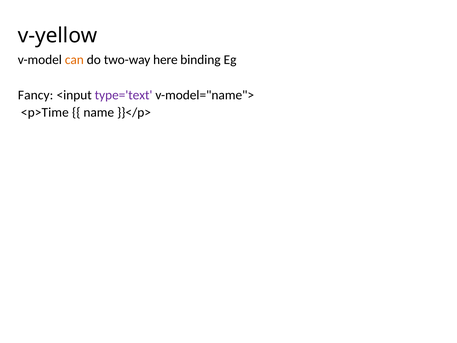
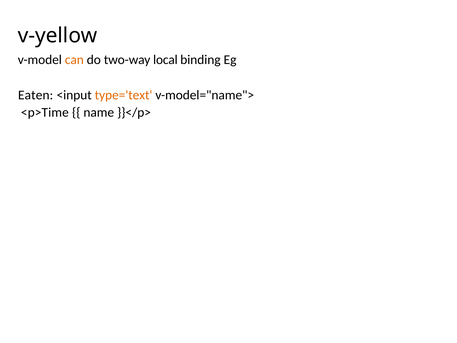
here: here -> local (165, 60)
Fancy: Fancy -> Eaten (36, 95)
type='text colour: purple -> orange (124, 95)
